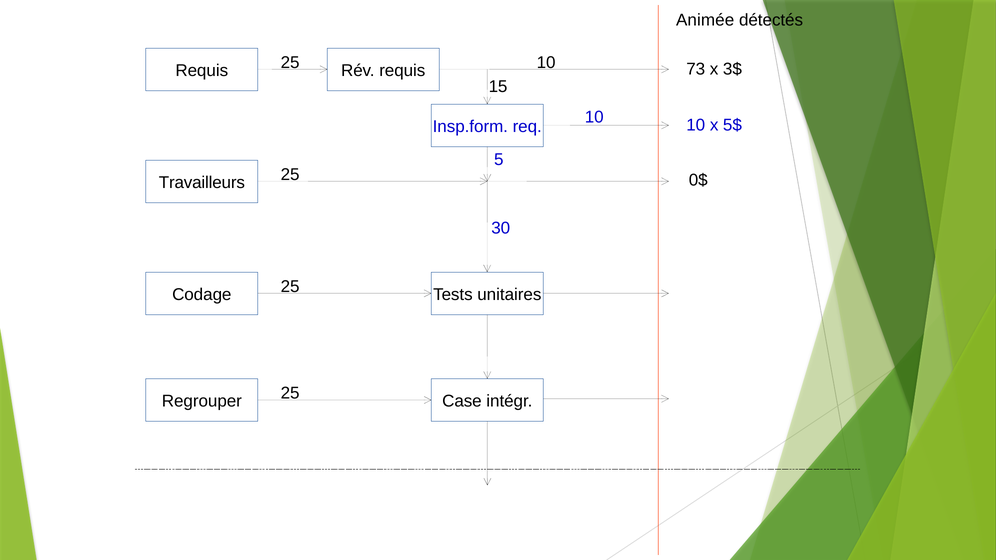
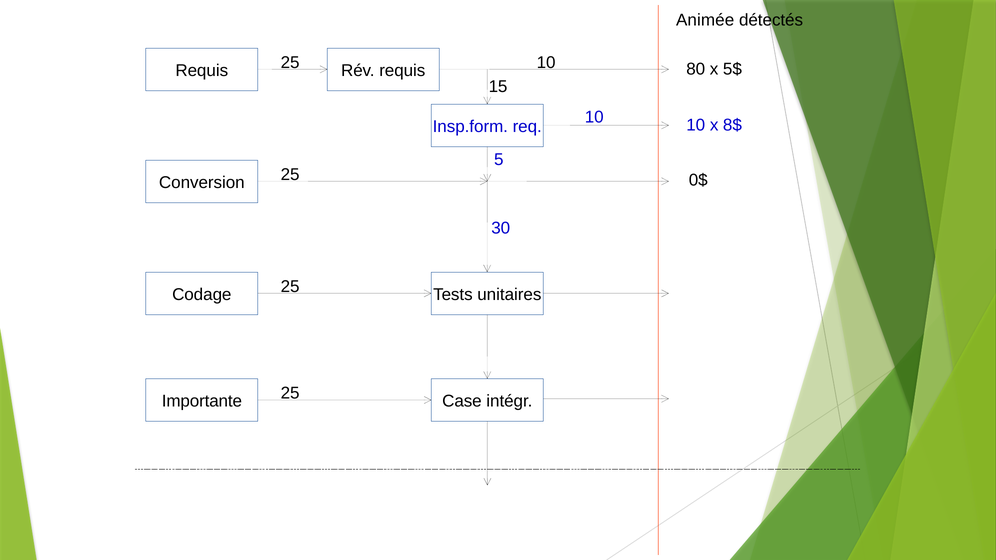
73: 73 -> 80 (696, 69)
3$: 3$ -> 5$ (732, 69)
5$: 5$ -> 8$ (732, 125)
Travailleurs: Travailleurs -> Conversion (202, 183)
Regrouper: Regrouper -> Importante (202, 401)
